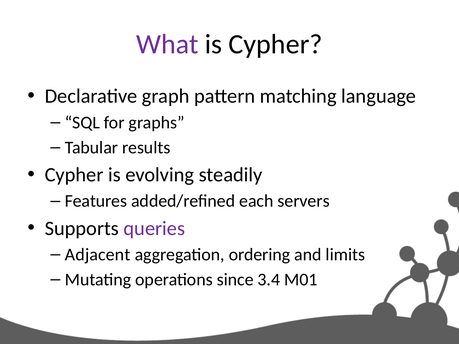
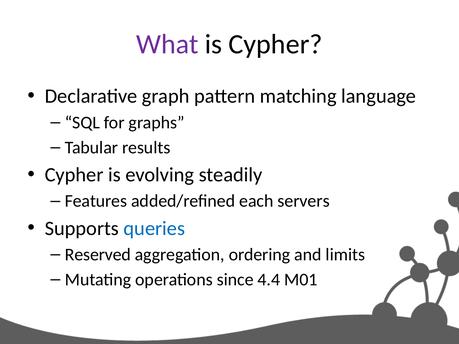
queries colour: purple -> blue (154, 228)
Adjacent: Adjacent -> Reserved (98, 255)
3.4: 3.4 -> 4.4 (269, 280)
